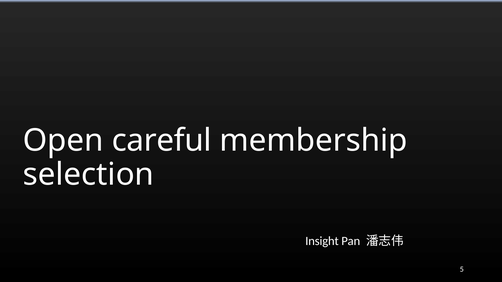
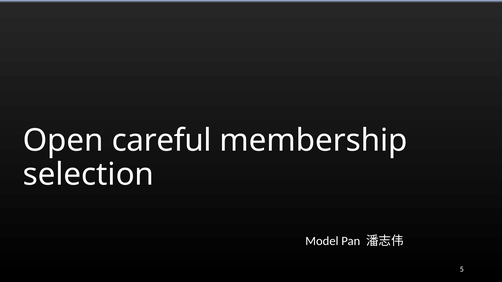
Insight: Insight -> Model (322, 241)
